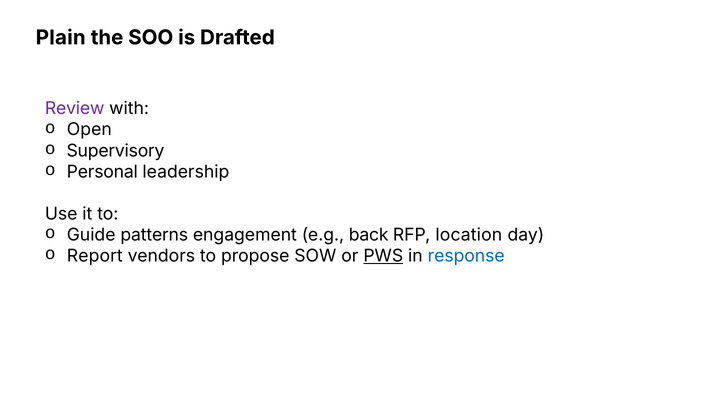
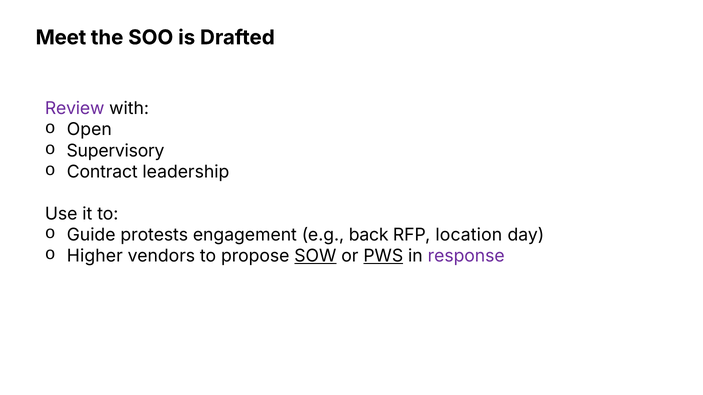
Plain: Plain -> Meet (61, 38)
Personal: Personal -> Contract (102, 172)
patterns: patterns -> protests (154, 235)
Report: Report -> Higher (95, 256)
SOW underline: none -> present (315, 256)
response colour: blue -> purple (466, 256)
